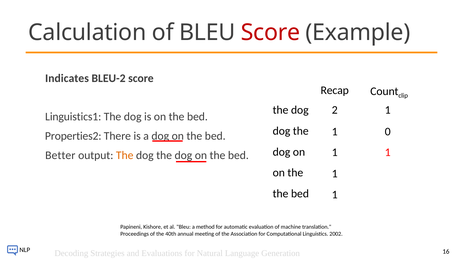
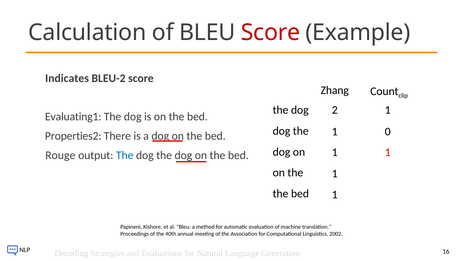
Recap: Recap -> Zhang (335, 90)
Linguistics1: Linguistics1 -> Evaluating1 (73, 117)
Better: Better -> Rouge (60, 155)
The colour: orange -> blue (125, 155)
